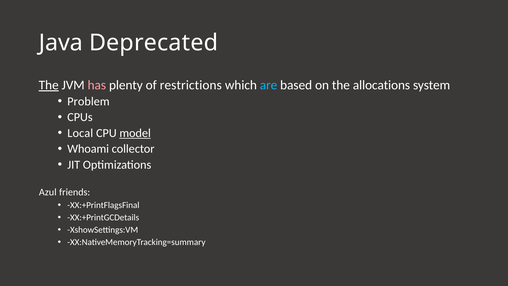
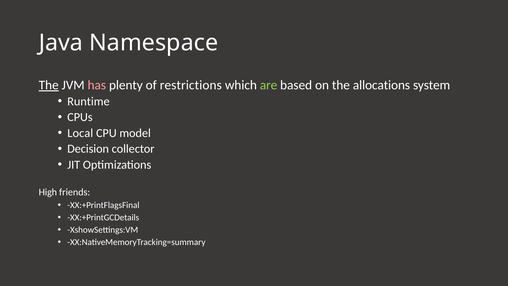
Deprecated: Deprecated -> Namespace (154, 43)
are colour: light blue -> light green (269, 85)
Problem: Problem -> Runtime (88, 101)
model underline: present -> none (135, 133)
Whoami: Whoami -> Decision (88, 149)
Azul: Azul -> High (48, 192)
